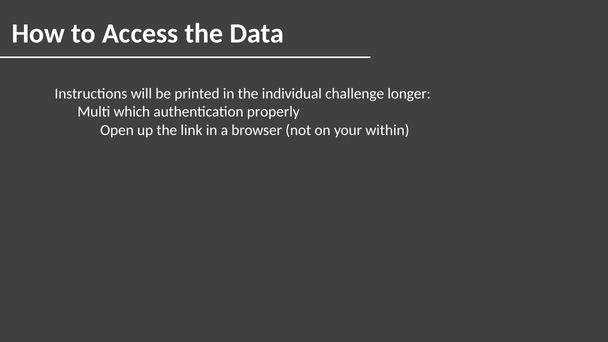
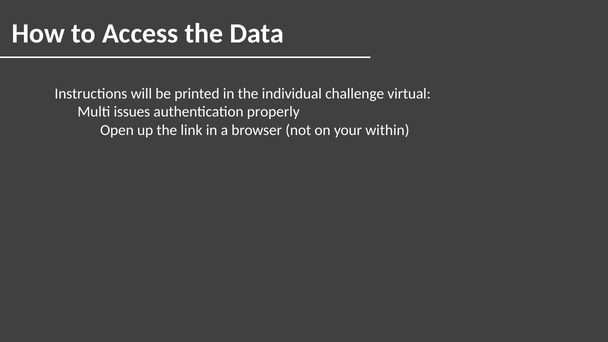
longer: longer -> virtual (409, 94)
which: which -> issues (132, 112)
